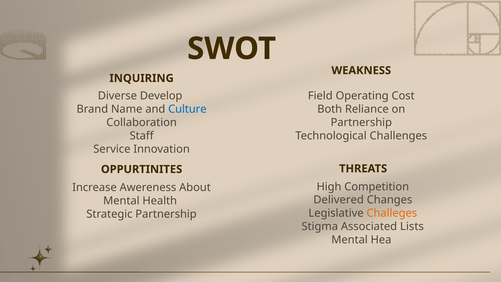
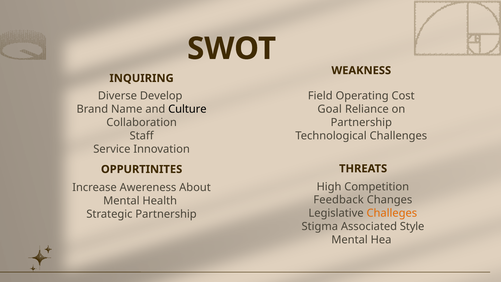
Culture colour: blue -> black (187, 109)
Both: Both -> Goal (330, 109)
Delivered: Delivered -> Feedback (339, 200)
Lists: Lists -> Style (412, 226)
